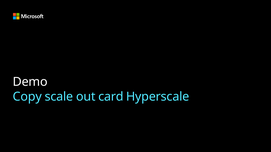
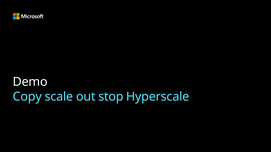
card: card -> stop (111, 97)
